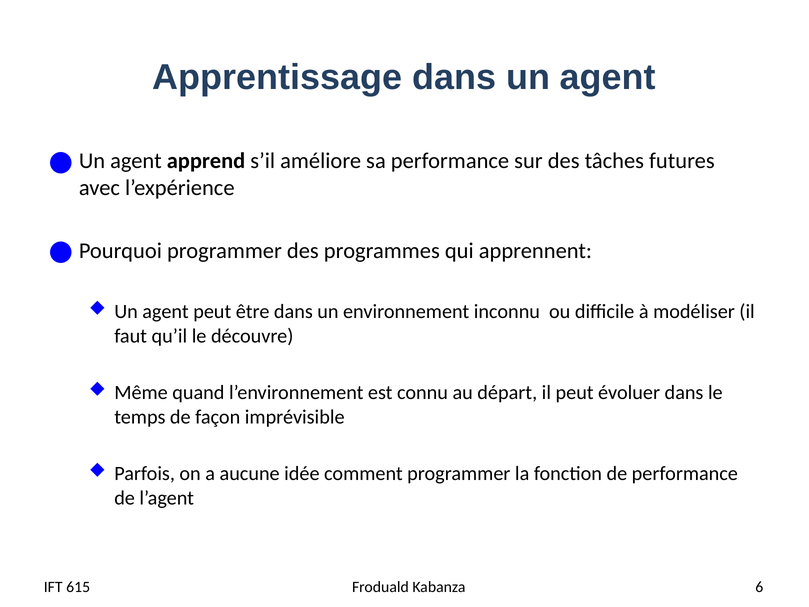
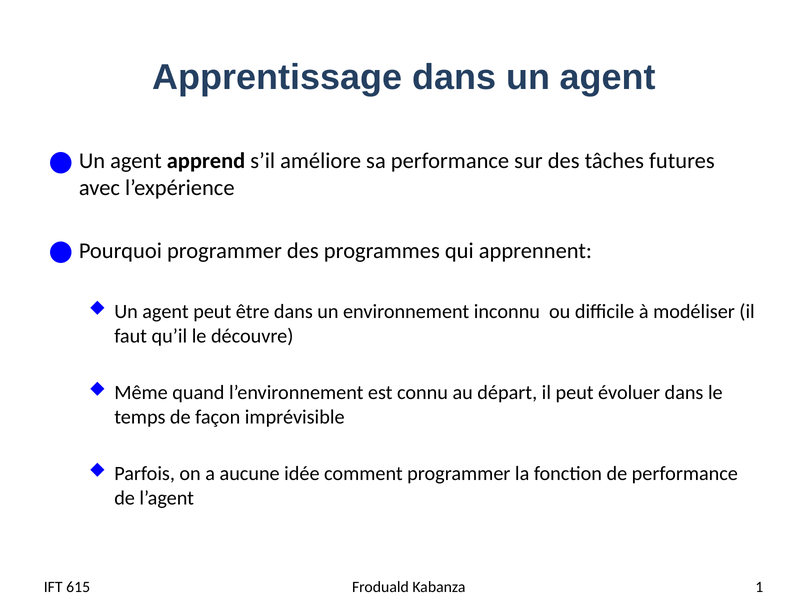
6: 6 -> 1 (759, 587)
